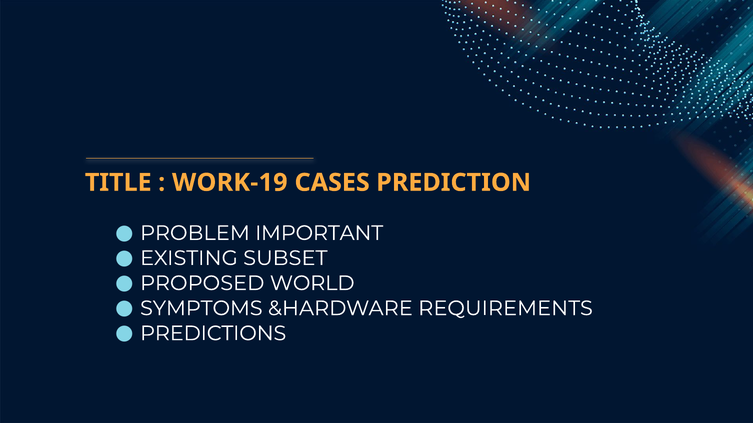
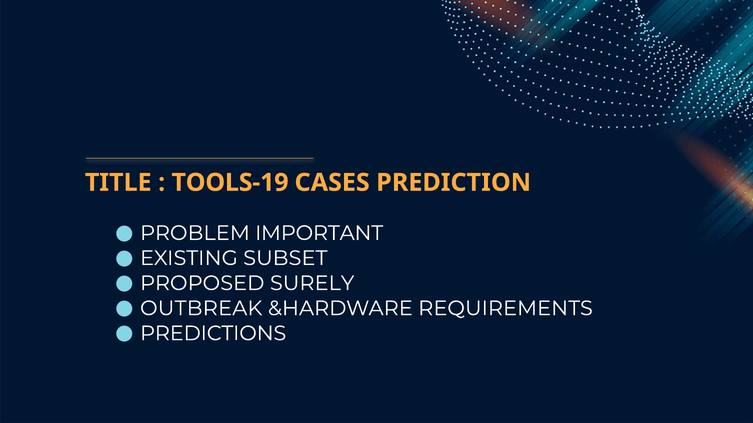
WORK-19: WORK-19 -> TOOLS-19 (230, 183)
WORLD: WORLD -> SURELY (312, 284)
SYMPTOMS: SYMPTOMS -> OUTBREAK (201, 309)
